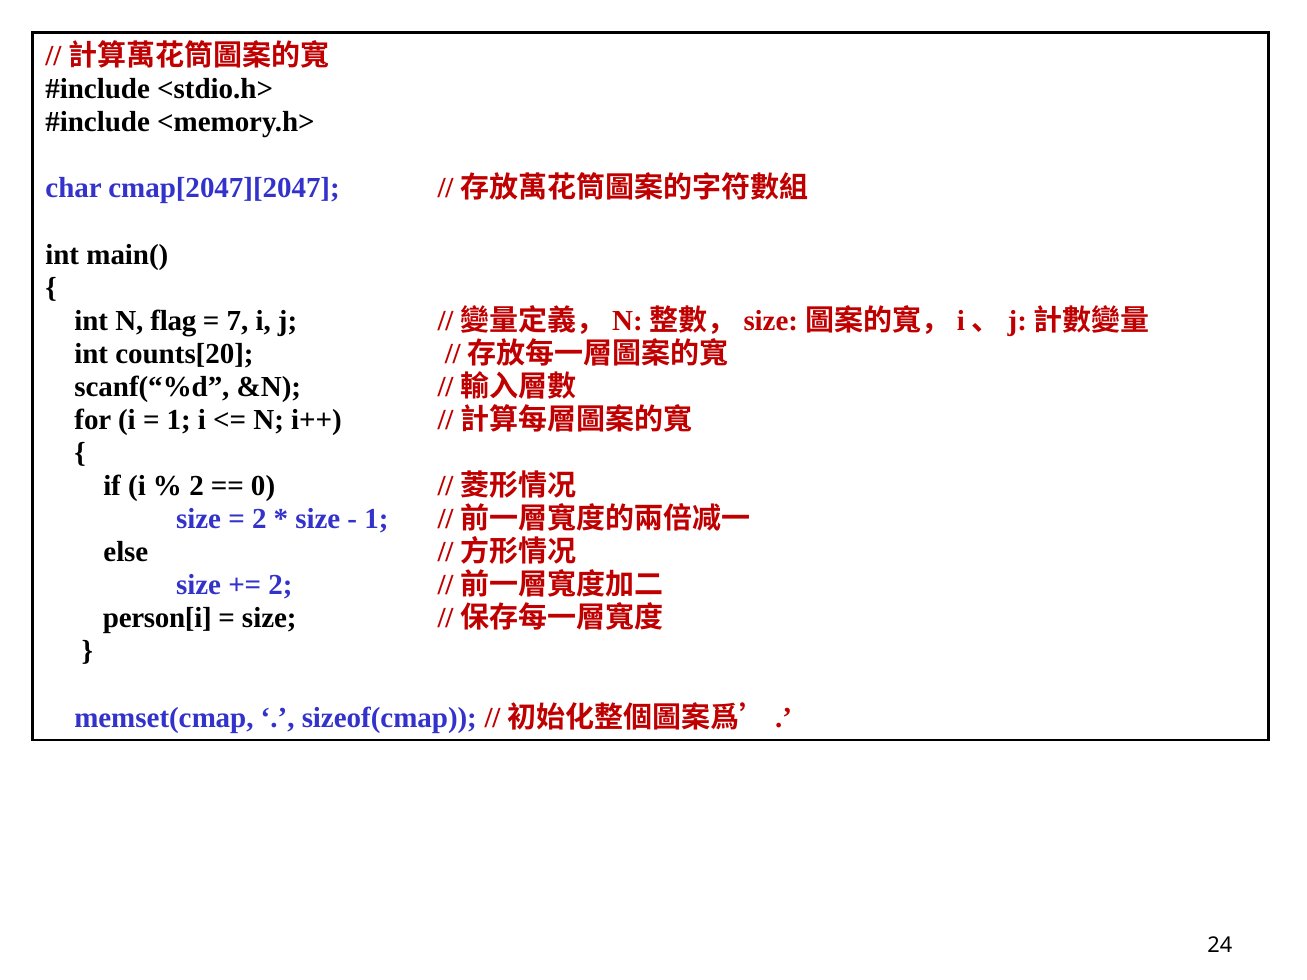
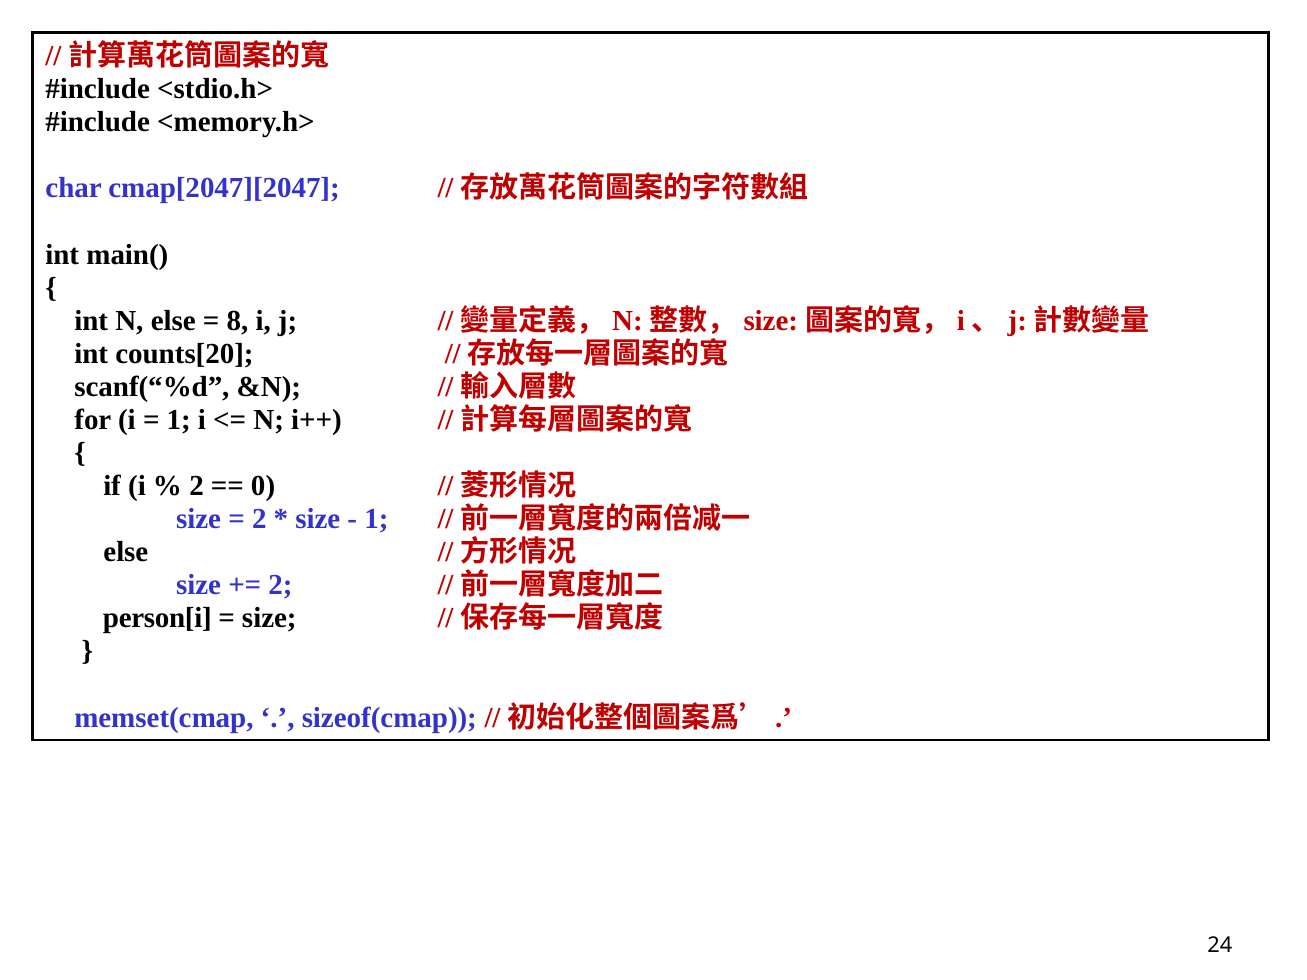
N flag: flag -> else (173, 321)
7: 7 -> 8 (238, 321)
